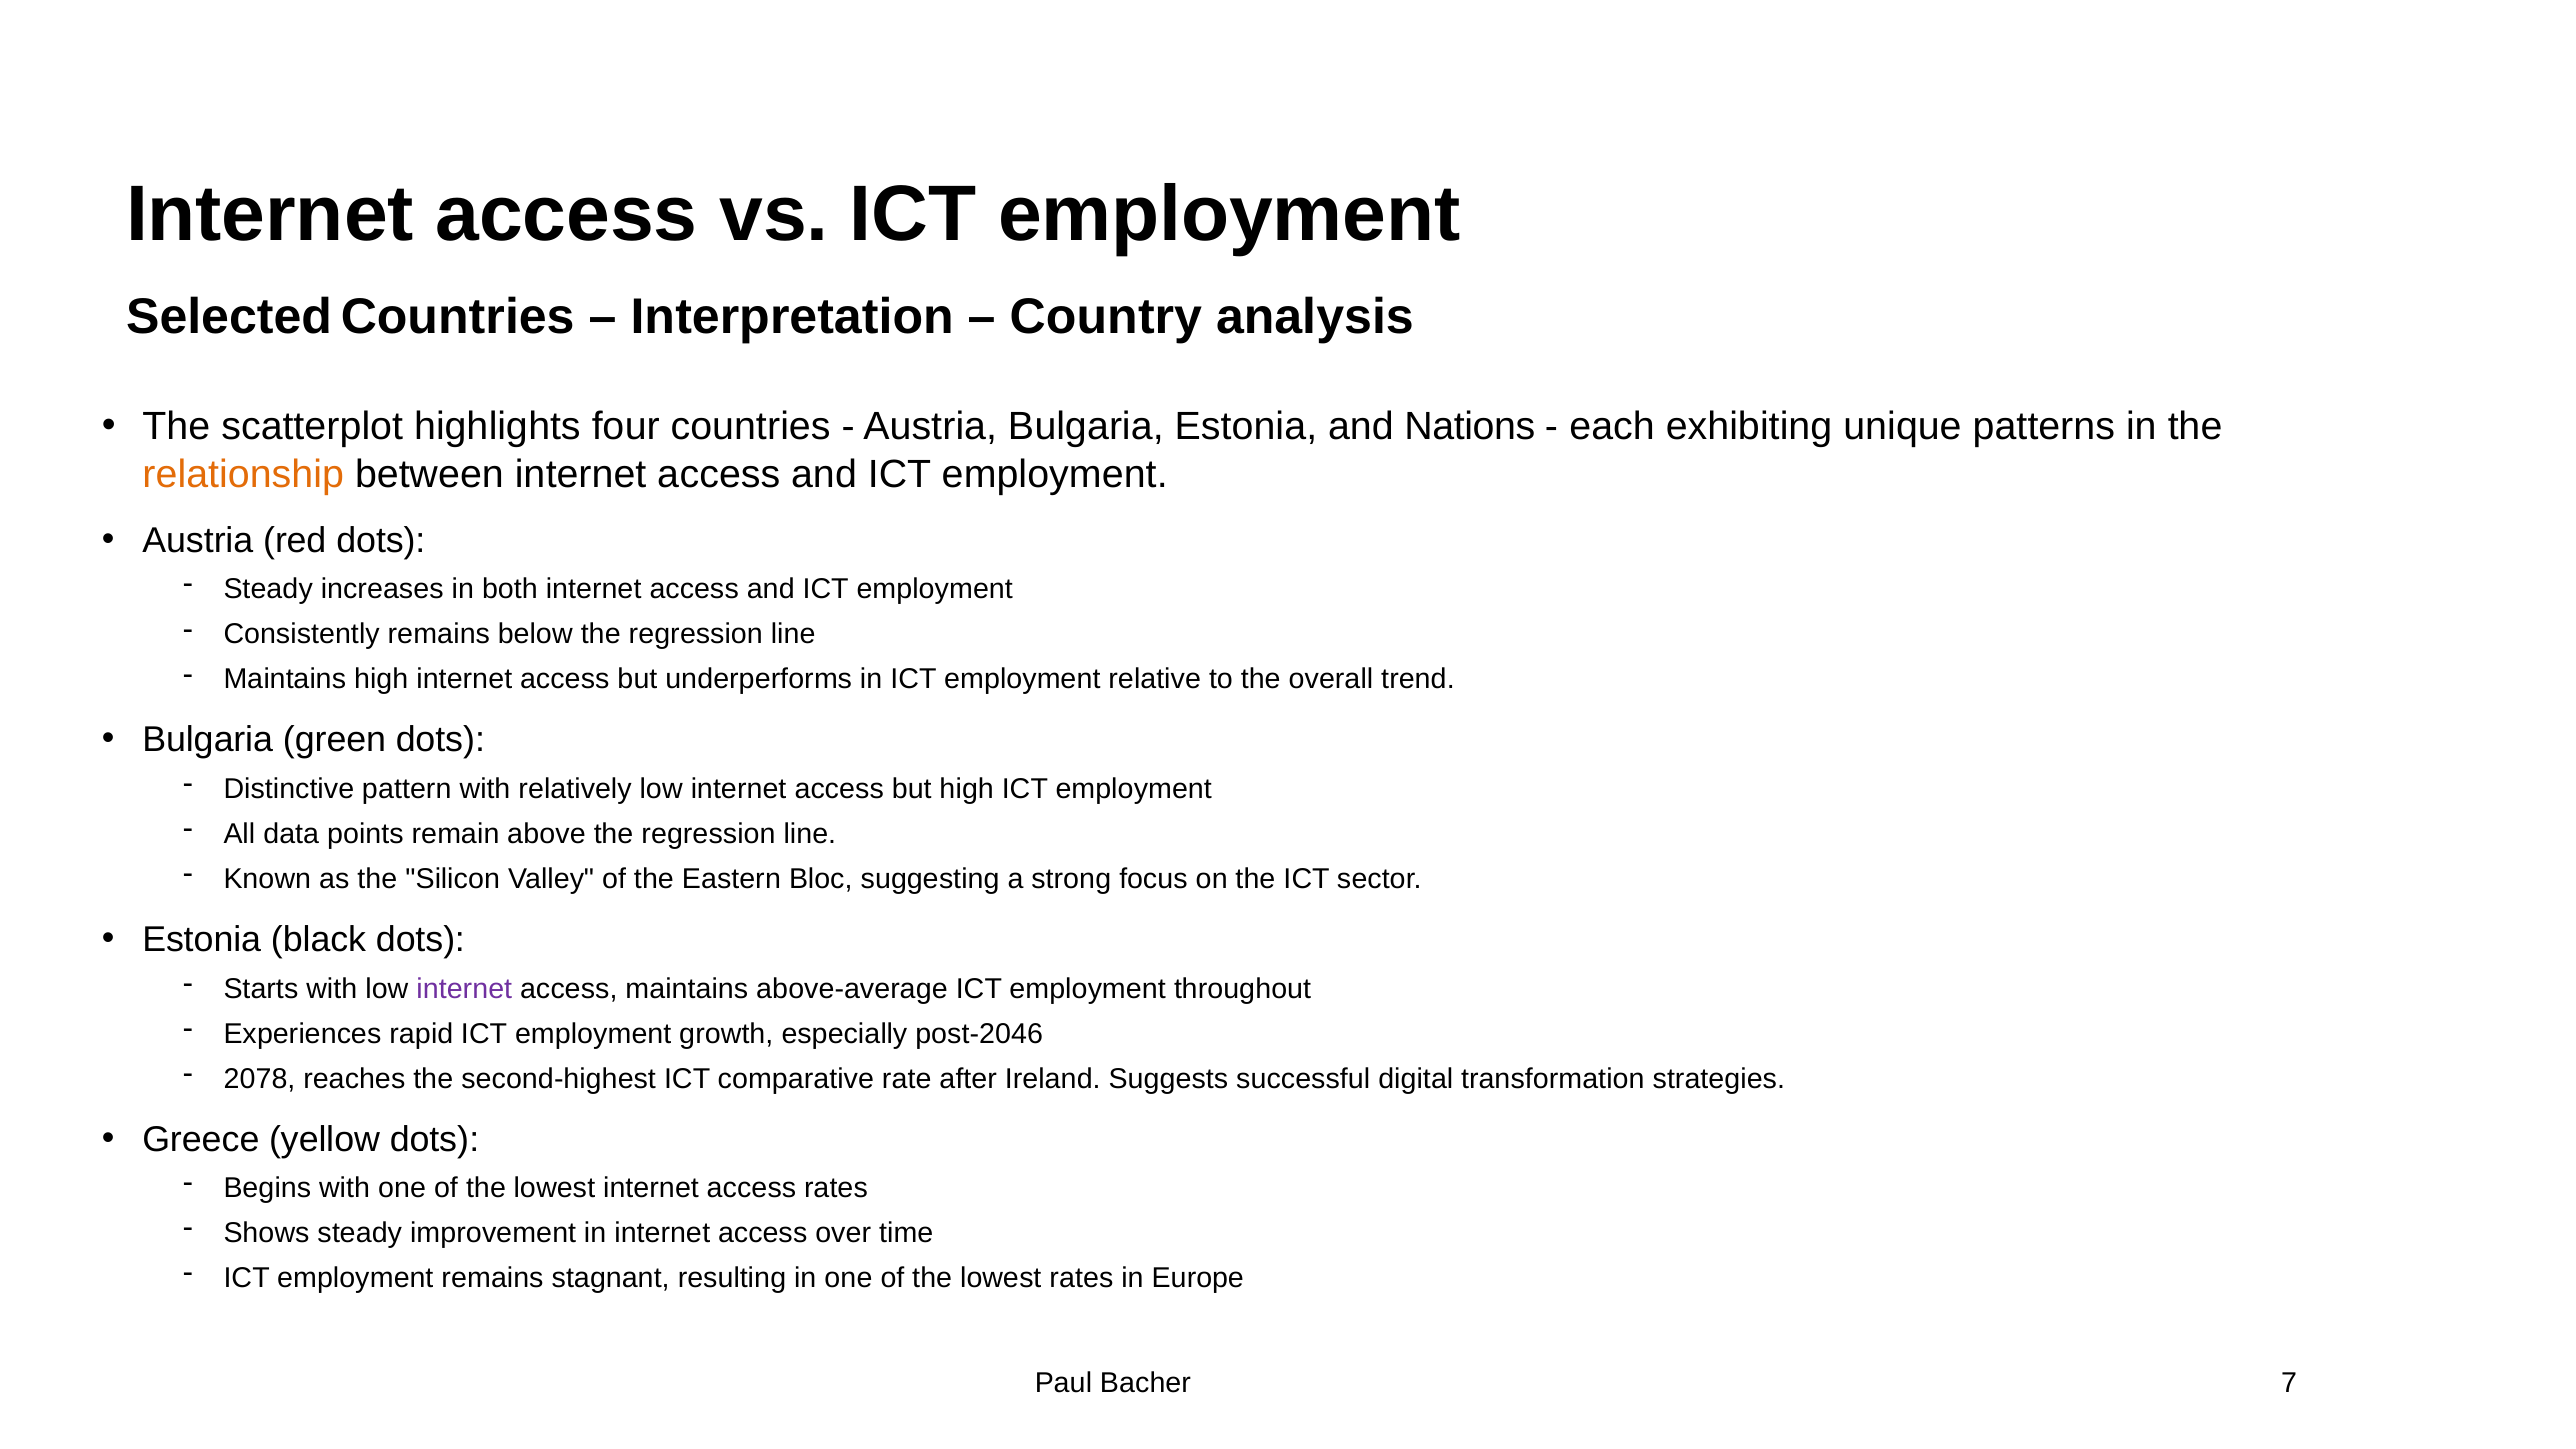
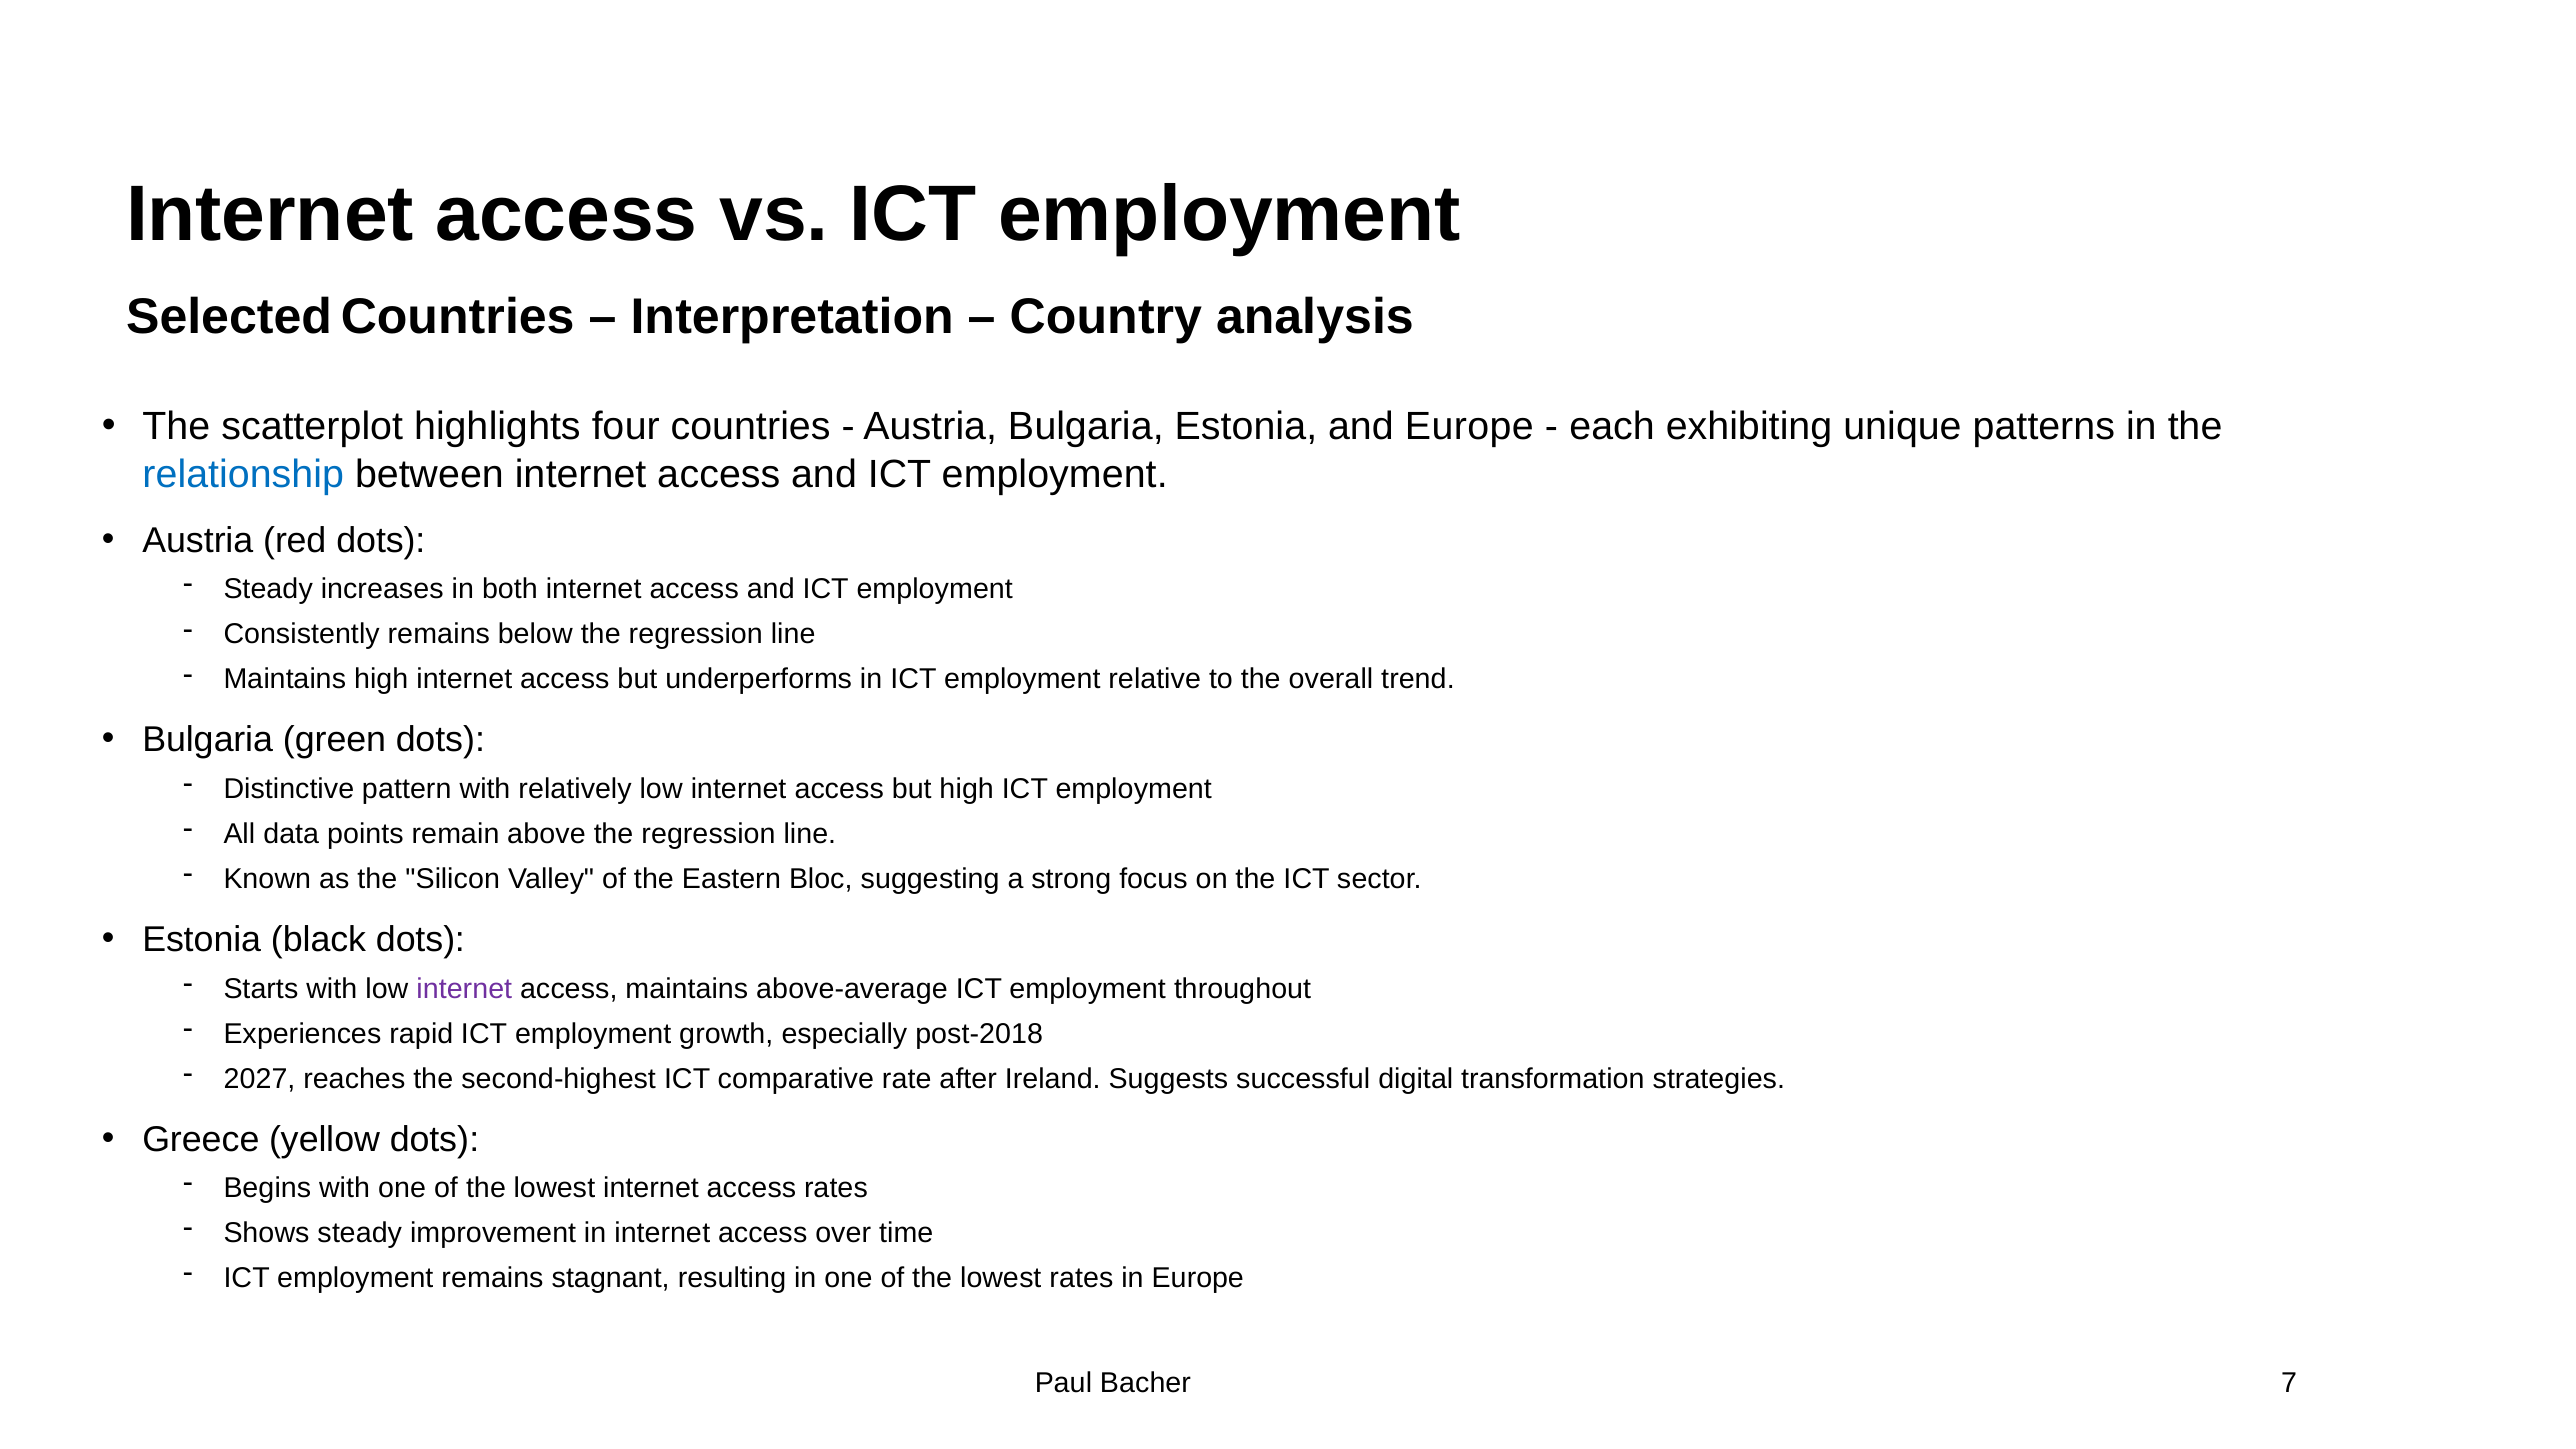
and Nations: Nations -> Europe (1469, 427)
relationship colour: orange -> blue (243, 474)
post-2046: post-2046 -> post-2018 (979, 1034)
2078: 2078 -> 2027 (260, 1079)
